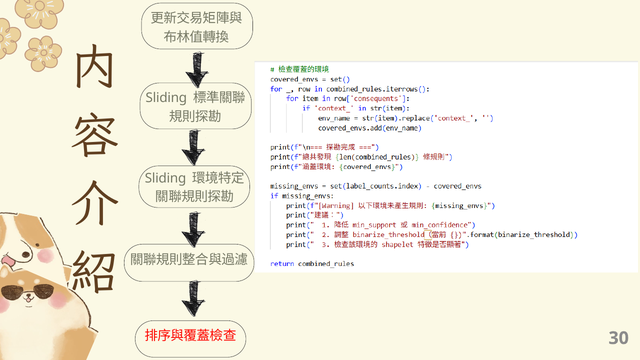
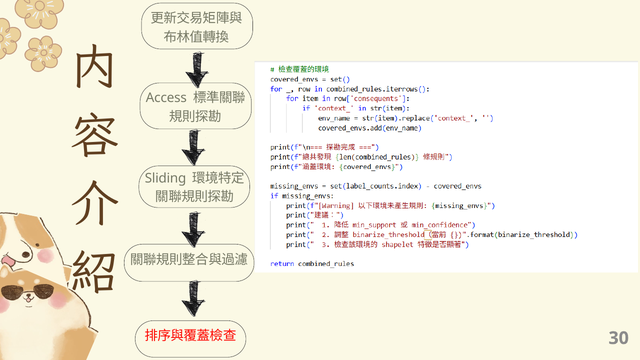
Sliding: Sliding -> Access (166, 98)
